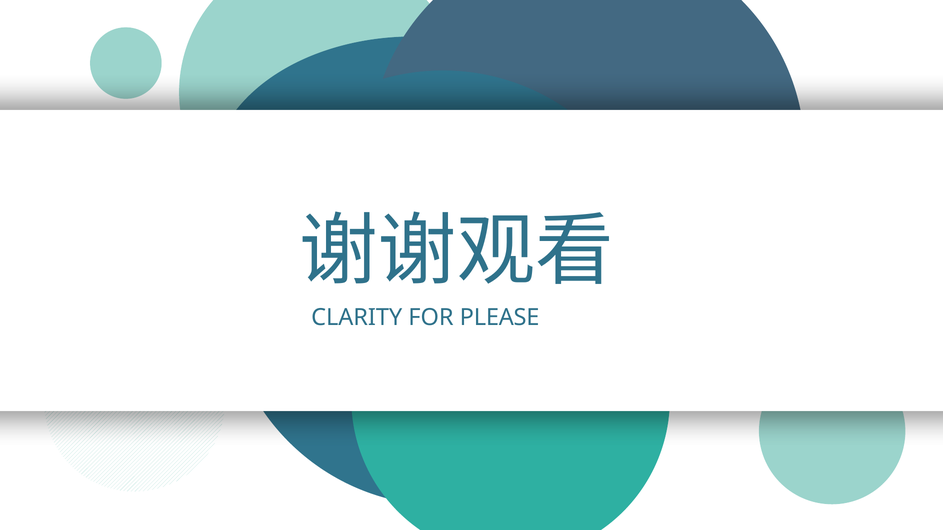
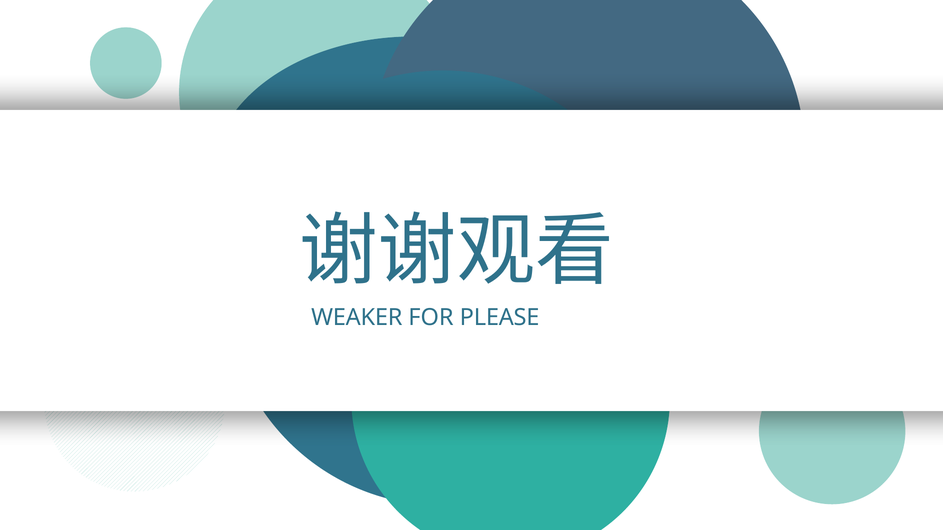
CLARITY: CLARITY -> WEAKER (357, 318)
